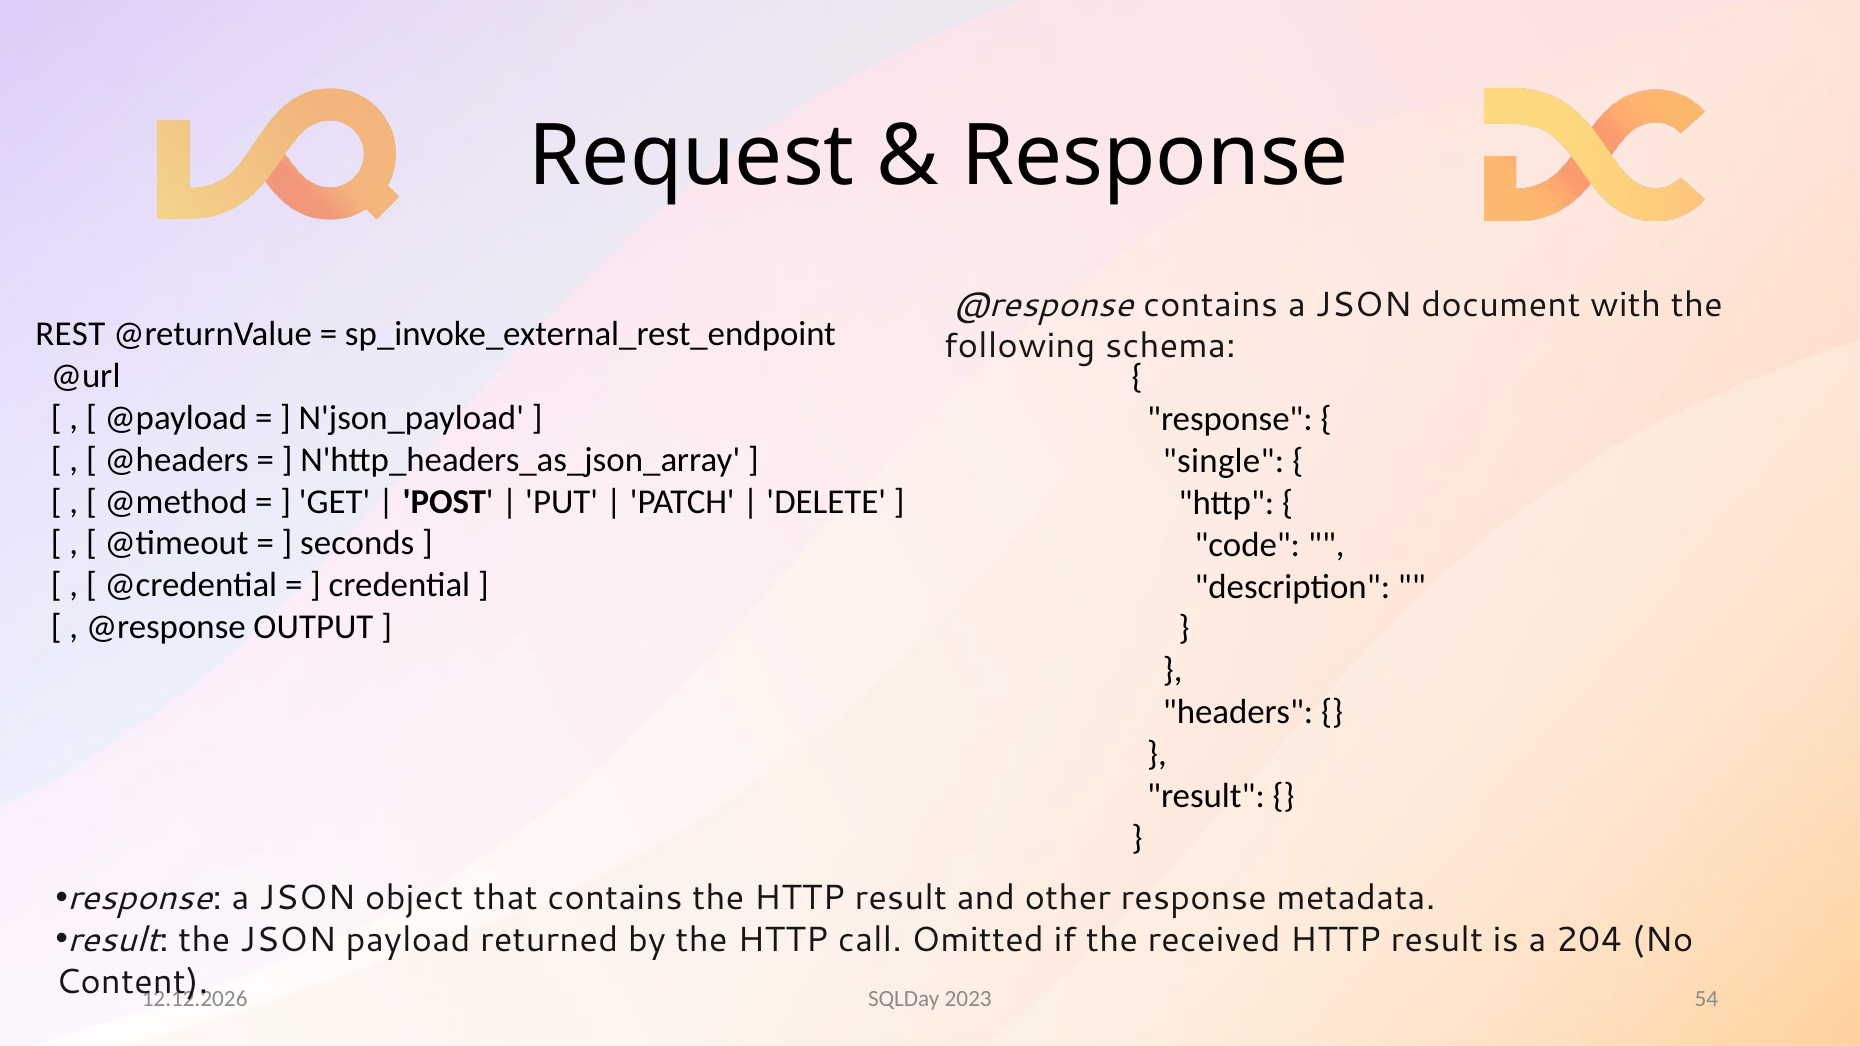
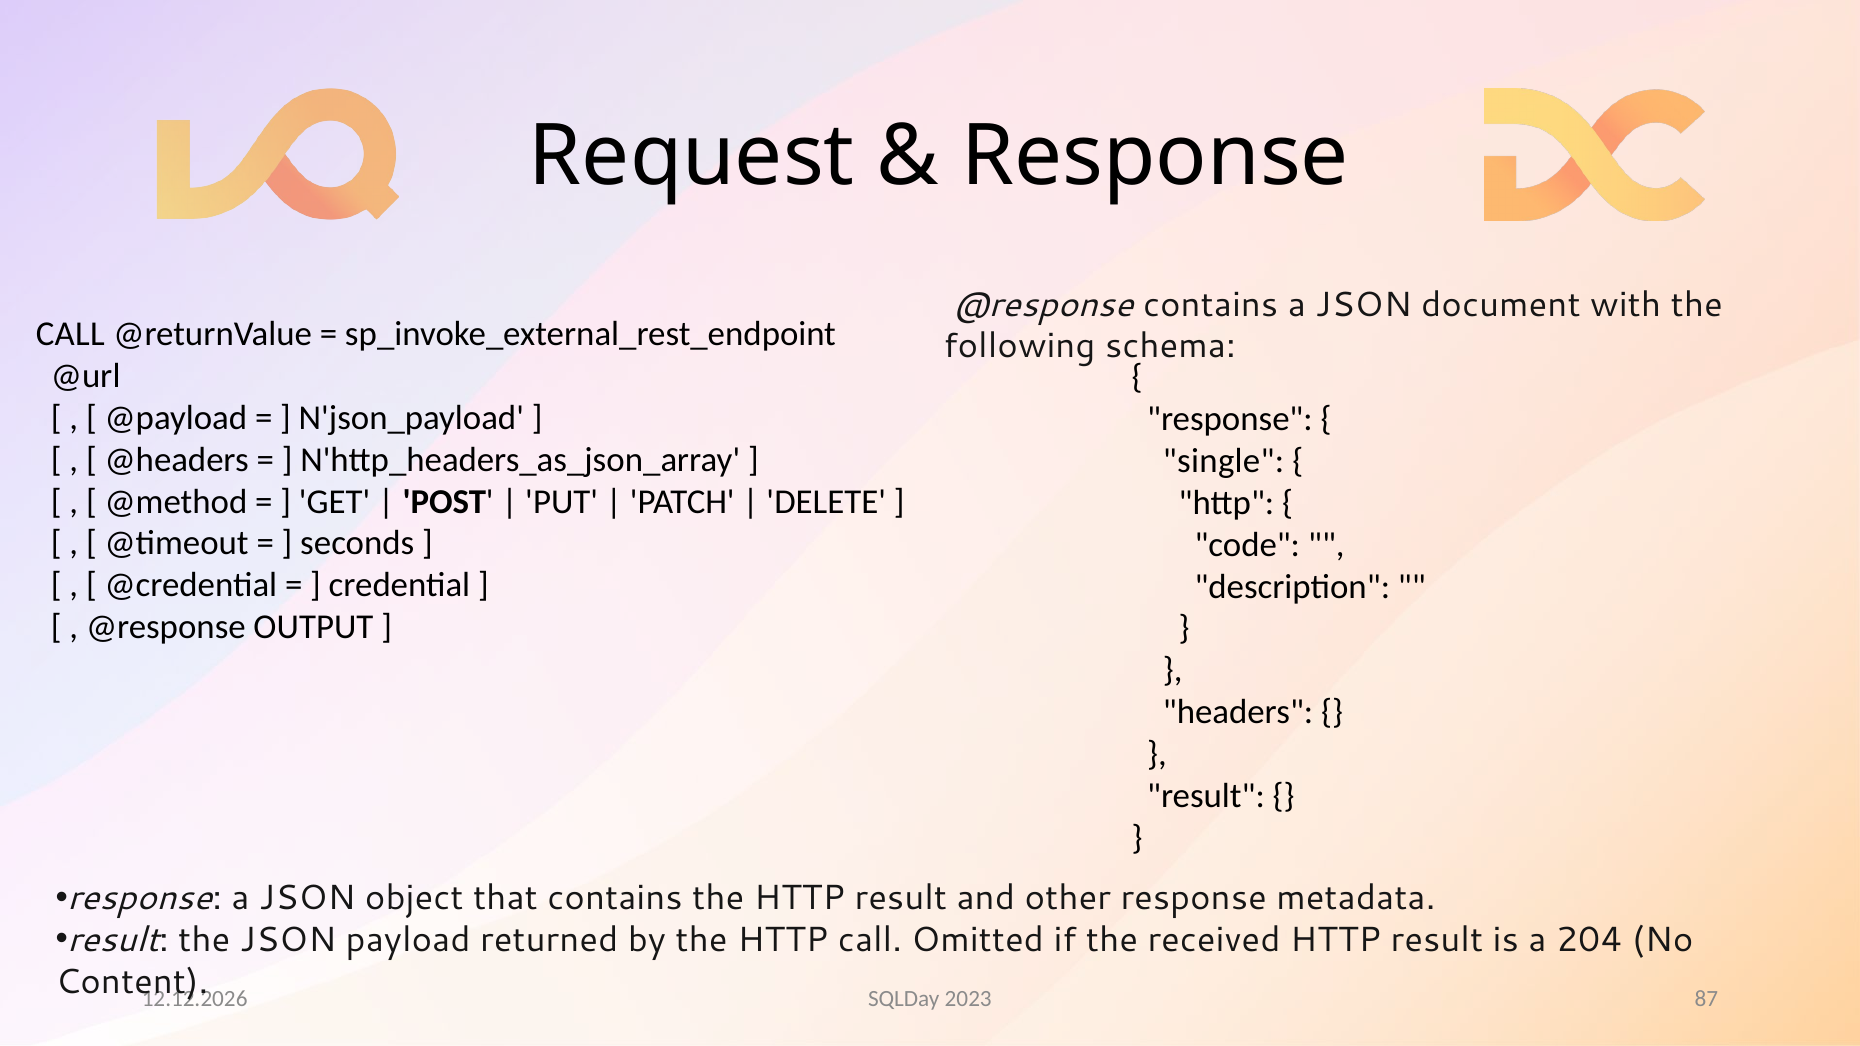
REST: REST -> CALL (70, 334)
54: 54 -> 87 (1706, 999)
